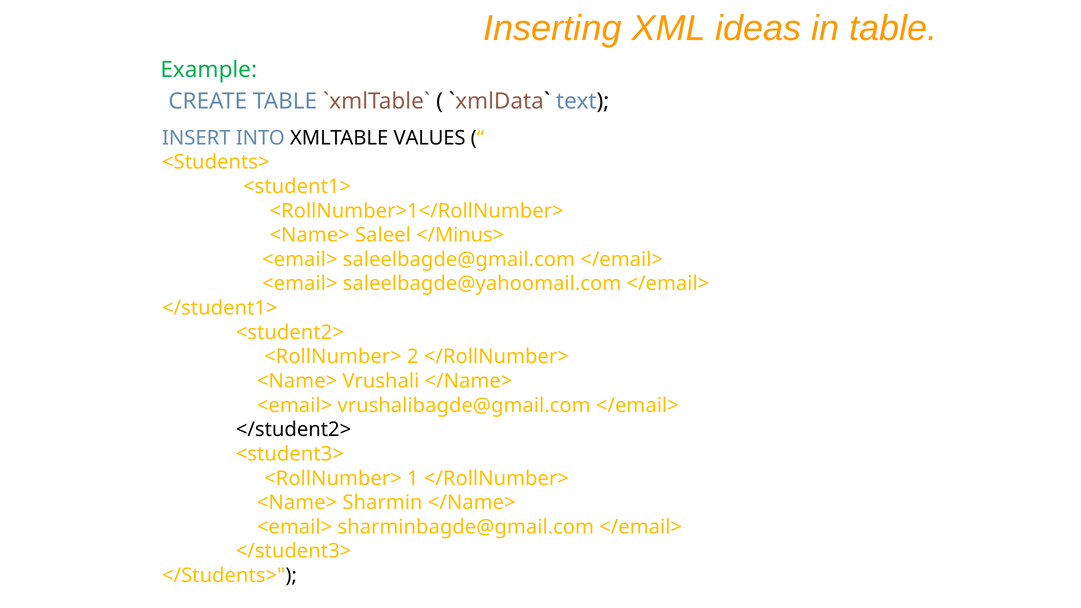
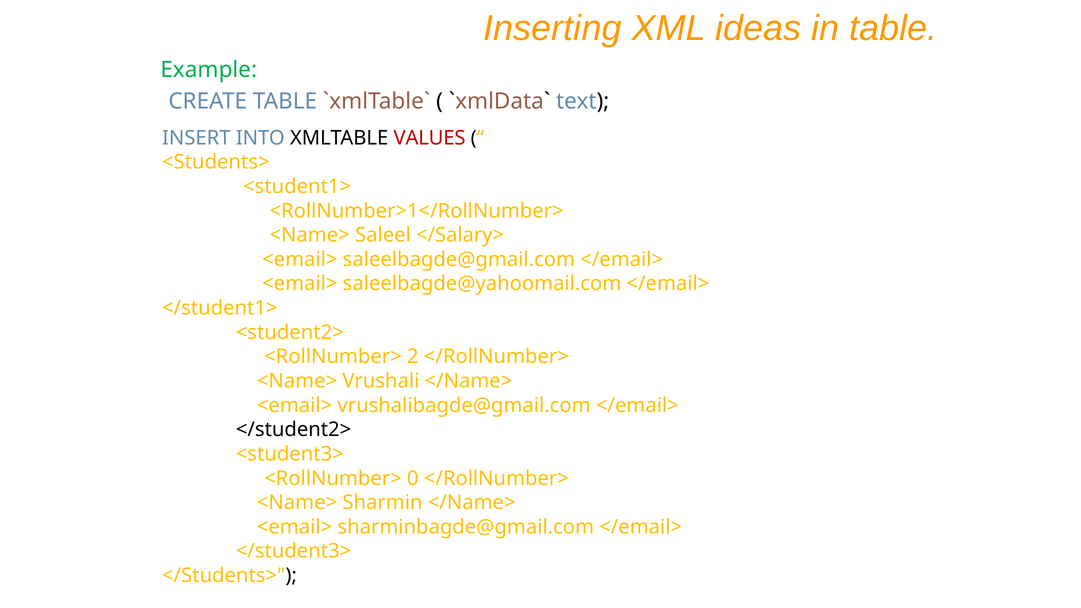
VALUES colour: black -> red (430, 138)
</Minus>: </Minus> -> </Salary> (460, 235)
1: 1 -> 0 (413, 478)
